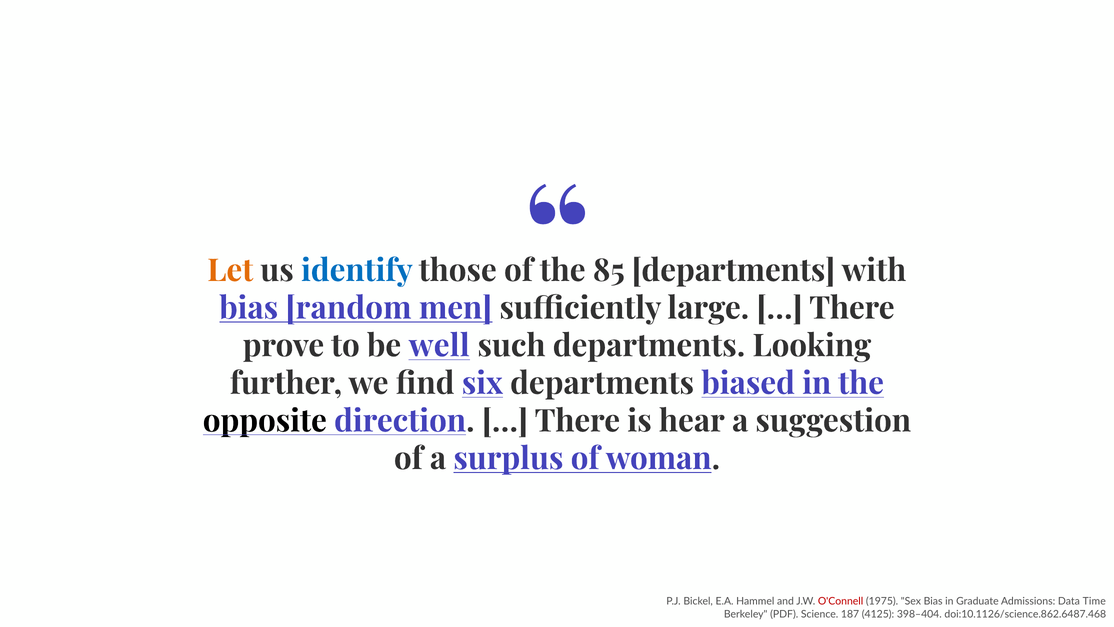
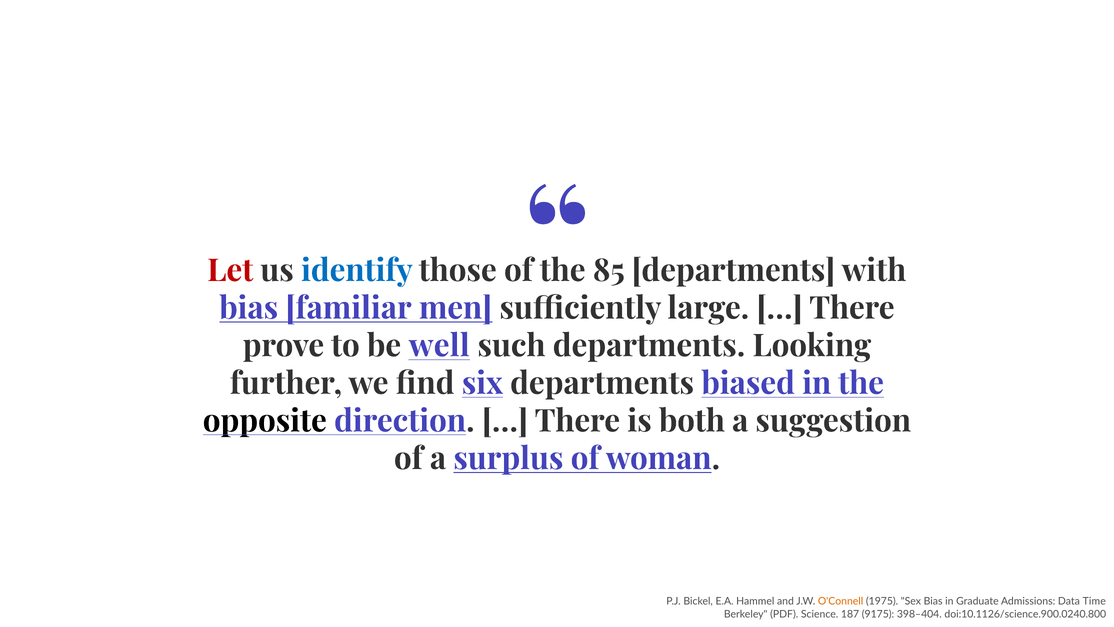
Let colour: orange -> red (230, 271)
random: random -> familiar (349, 308)
hear: hear -> both (692, 421)
O'Connell colour: red -> orange (841, 601)
4125: 4125 -> 9175 (878, 614)
doi:10.1126/science.862.6487.468: doi:10.1126/science.862.6487.468 -> doi:10.1126/science.900.0240.800 (1025, 614)
